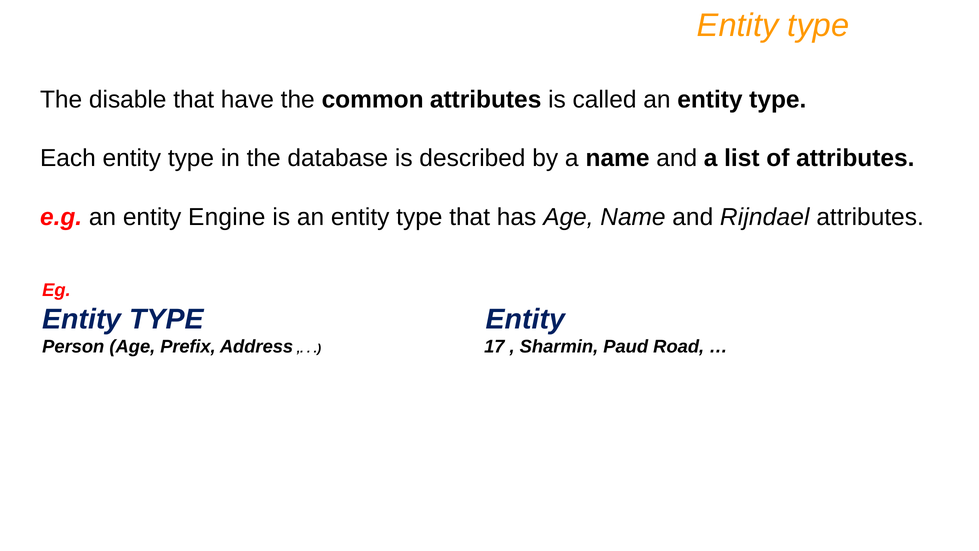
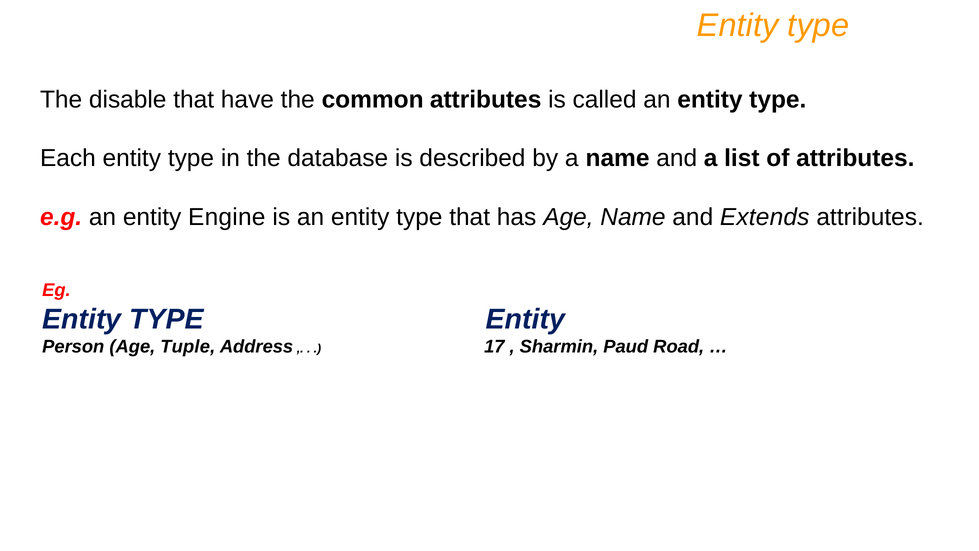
Rijndael: Rijndael -> Extends (765, 217)
Prefix: Prefix -> Tuple (188, 346)
